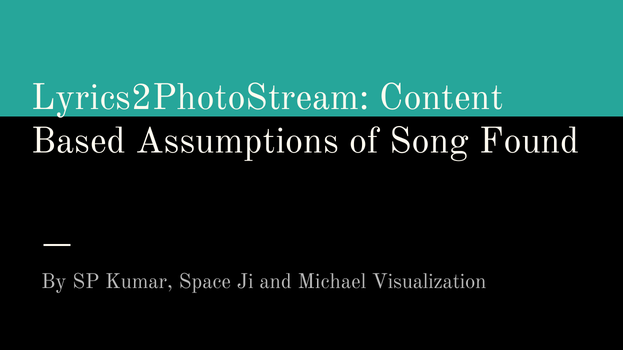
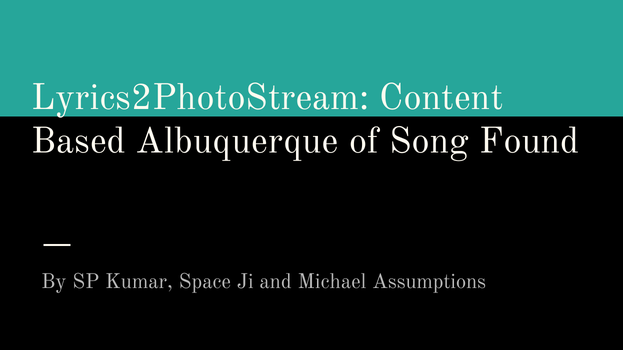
Assumptions: Assumptions -> Albuquerque (237, 141)
Visualization: Visualization -> Assumptions (429, 282)
